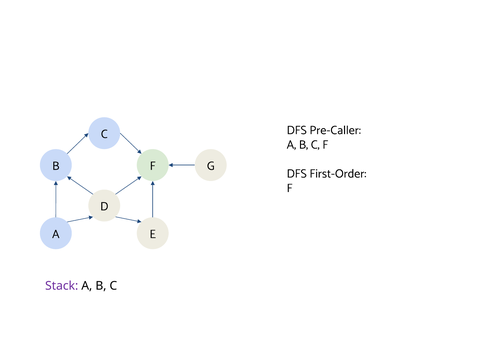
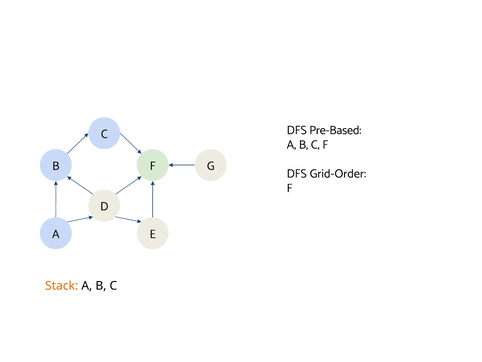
Pre-Caller: Pre-Caller -> Pre-Based (335, 130)
First-Order: First-Order -> Grid-Order (338, 173)
Stack colour: purple -> orange (62, 285)
